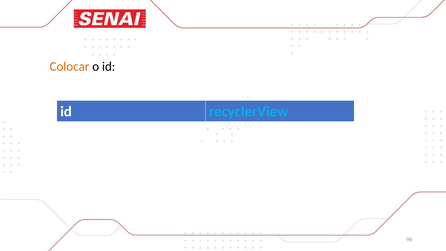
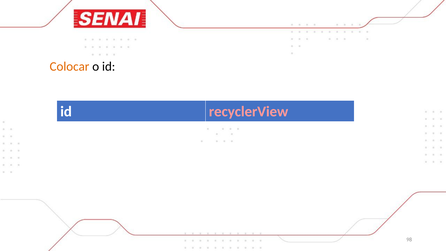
recyclerView colour: light blue -> pink (249, 111)
